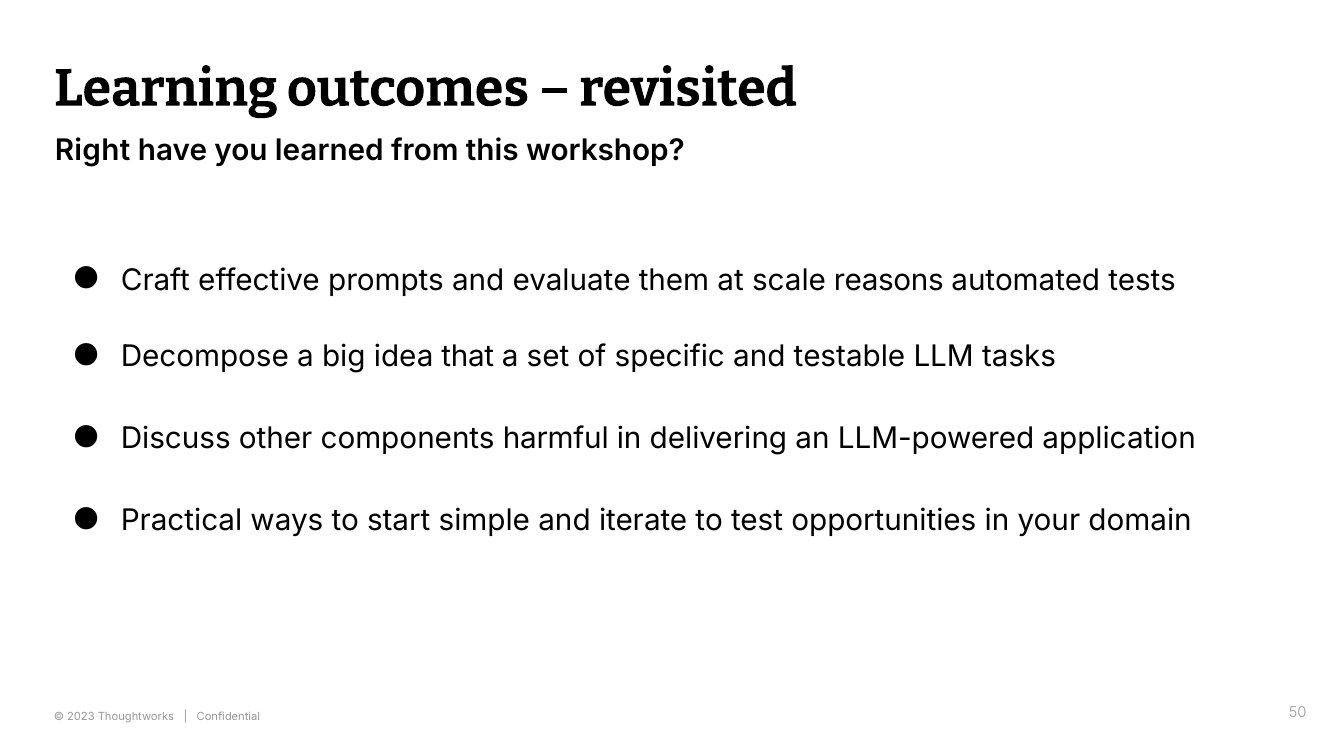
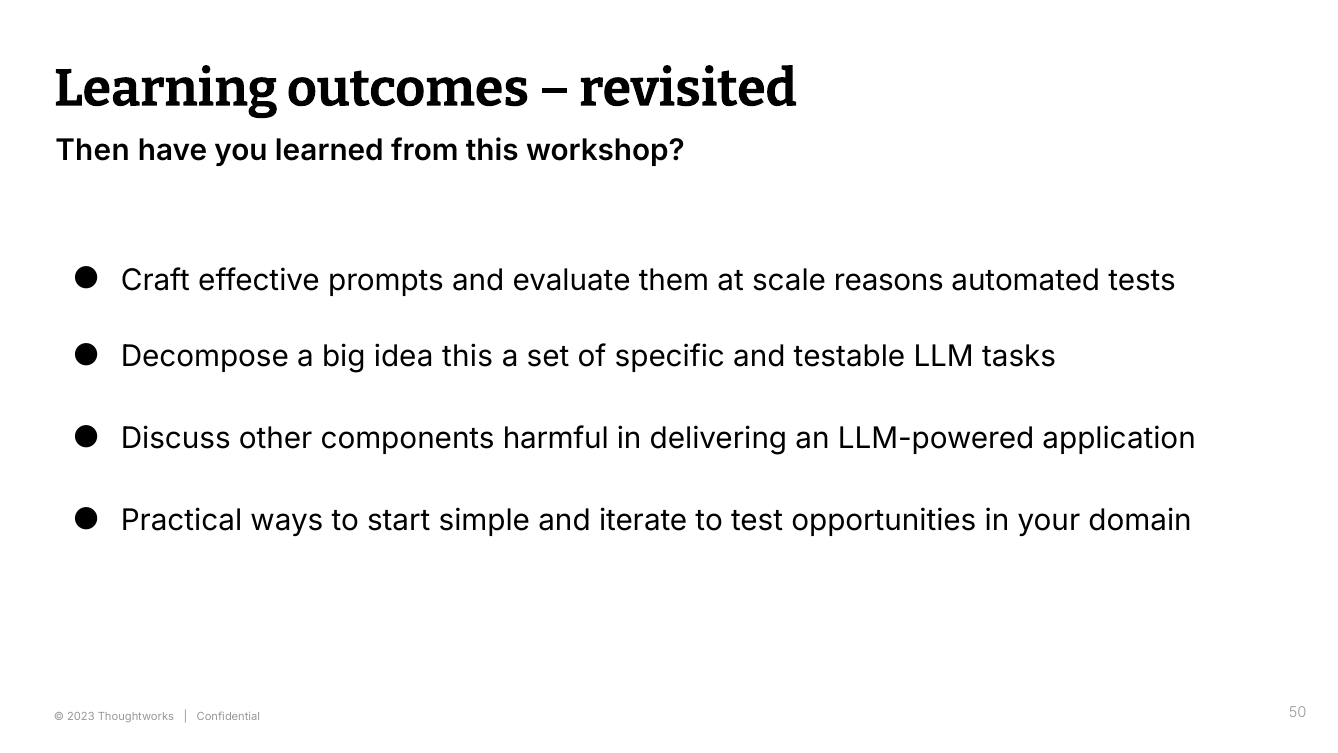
Right: Right -> Then (92, 151)
idea that: that -> this (468, 357)
